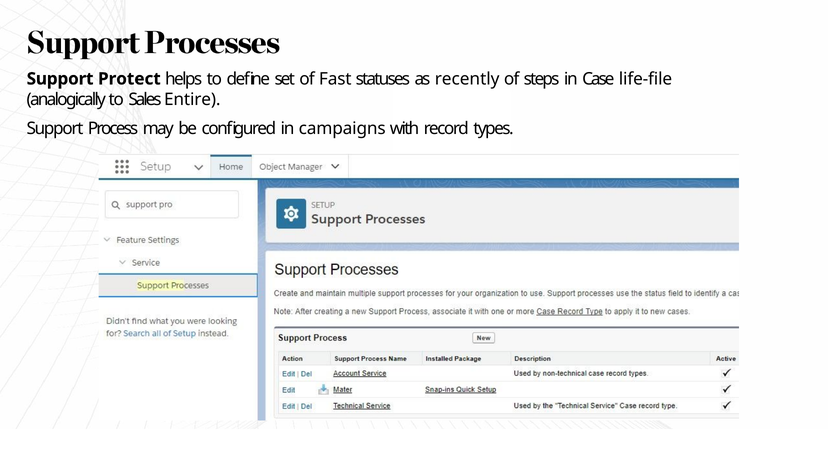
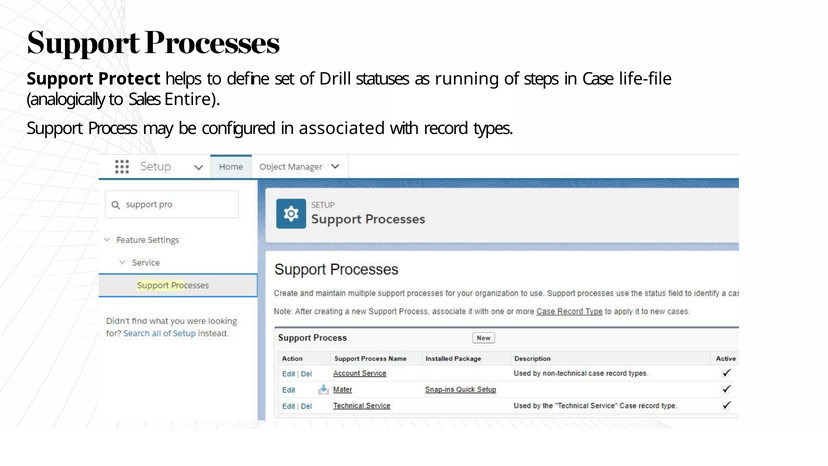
Fast: Fast -> Drill (335, 79)
recently: recently -> running (467, 79)
campaigns: campaigns -> associated (342, 129)
